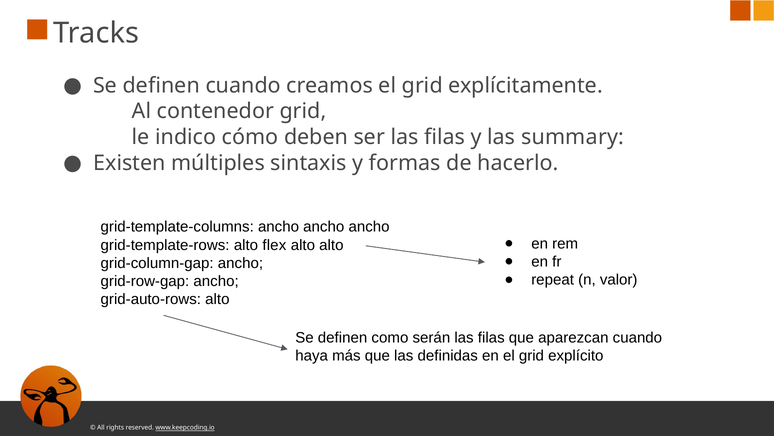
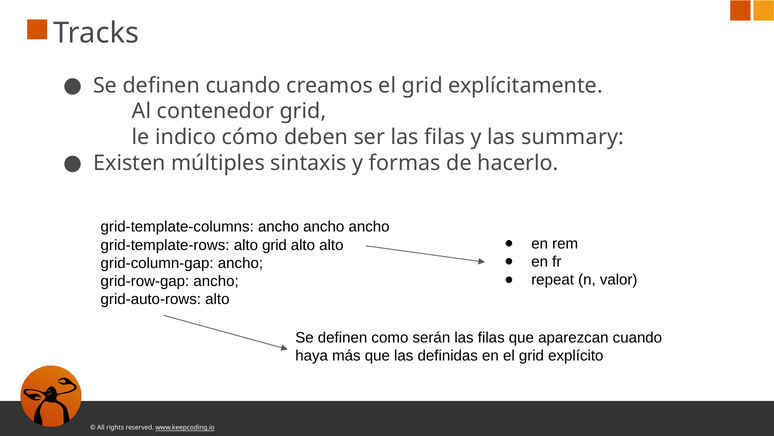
alto flex: flex -> grid (275, 245)
